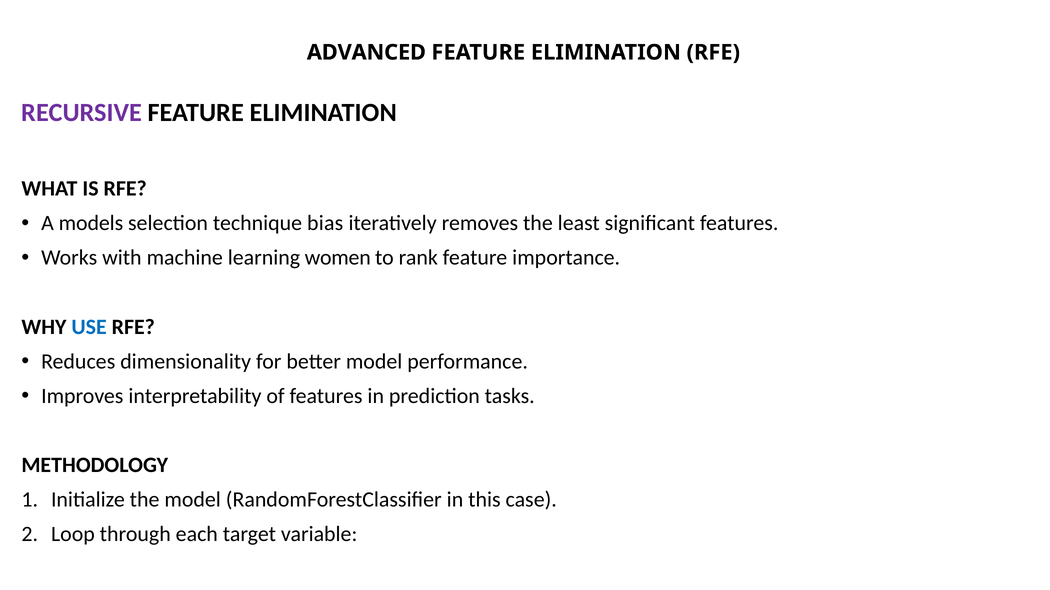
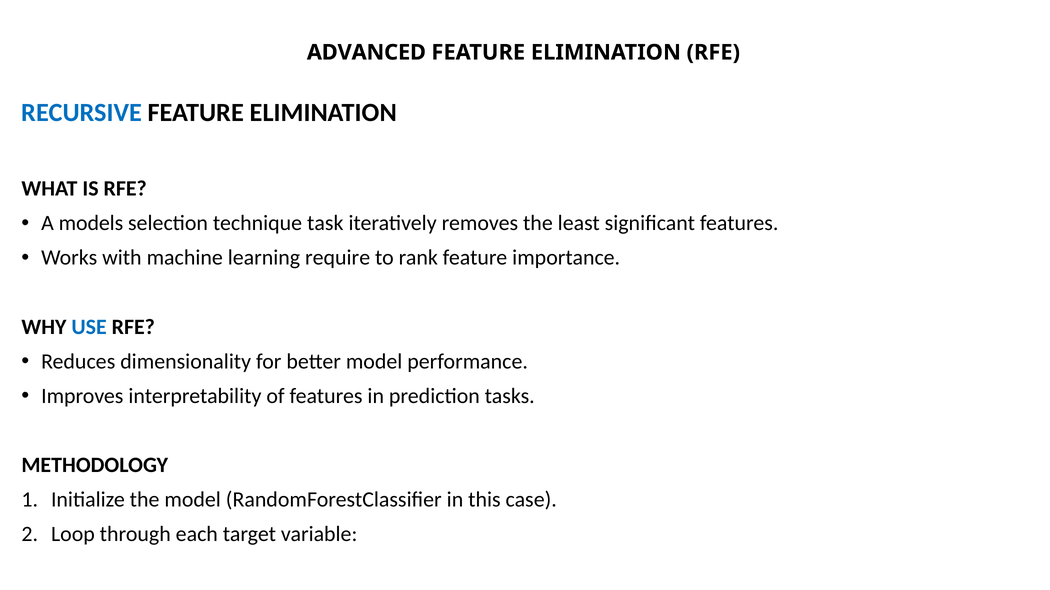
RECURSIVE colour: purple -> blue (82, 113)
bias: bias -> task (325, 223)
women: women -> require (338, 258)
